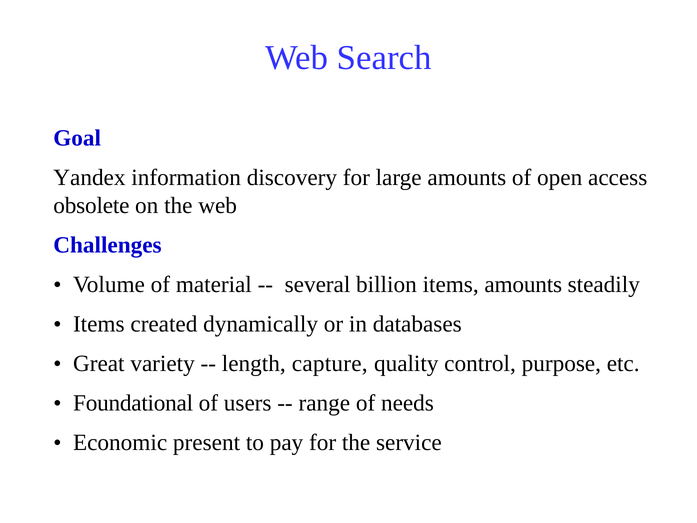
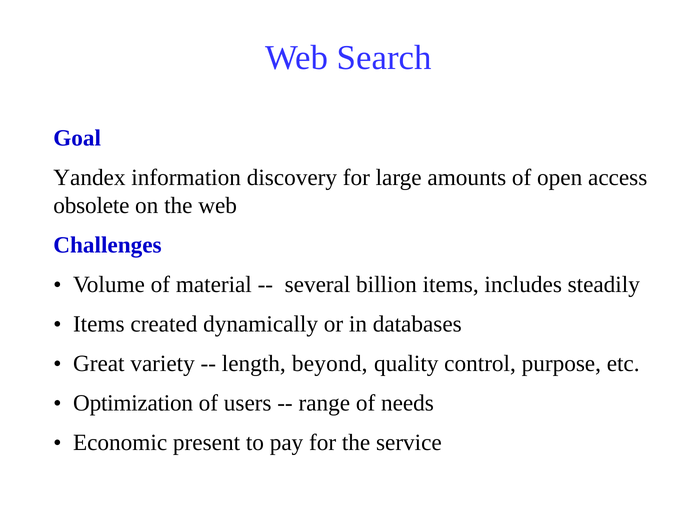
items amounts: amounts -> includes (523, 285)
capture: capture -> beyond (330, 363)
Foundational: Foundational -> Optimization (133, 403)
